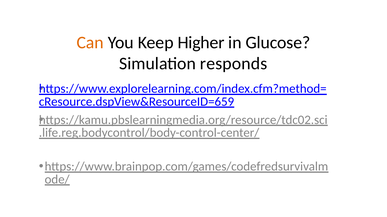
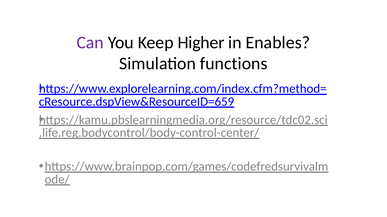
Can colour: orange -> purple (90, 43)
Glucose: Glucose -> Enables (278, 43)
responds: responds -> functions (234, 64)
